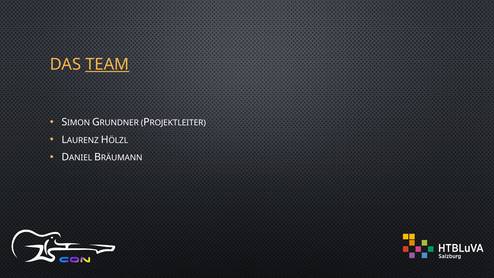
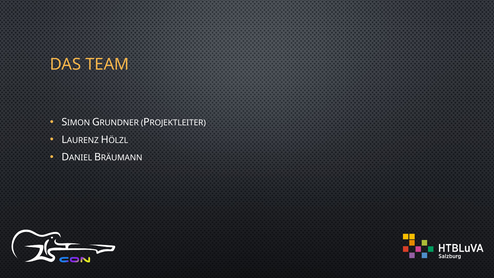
TEAM underline: present -> none (107, 64)
